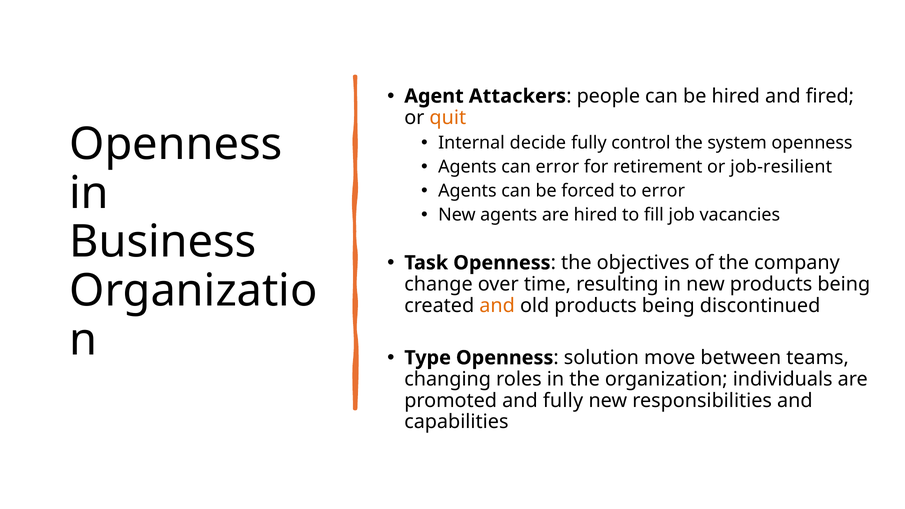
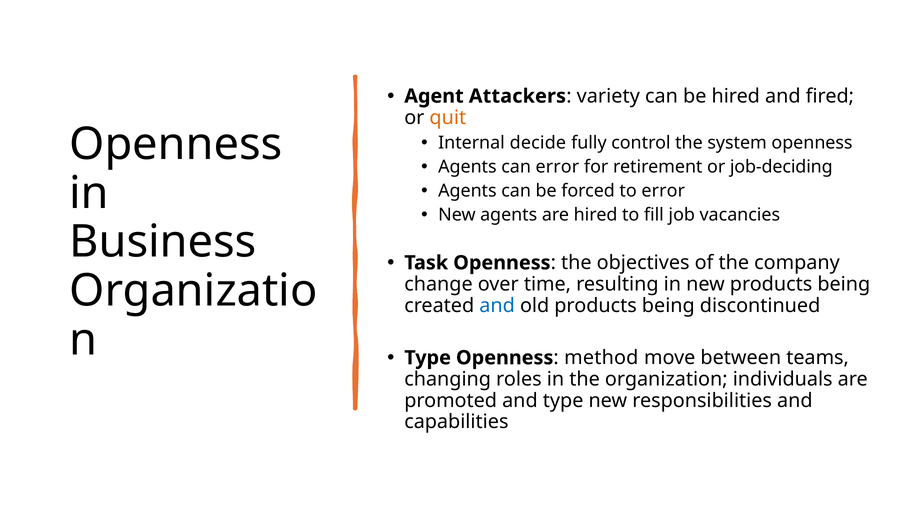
people: people -> variety (608, 96)
job-resilient: job-resilient -> job-deciding (781, 167)
and colour: orange -> blue (497, 306)
solution: solution -> method (601, 358)
and fully: fully -> type (563, 401)
